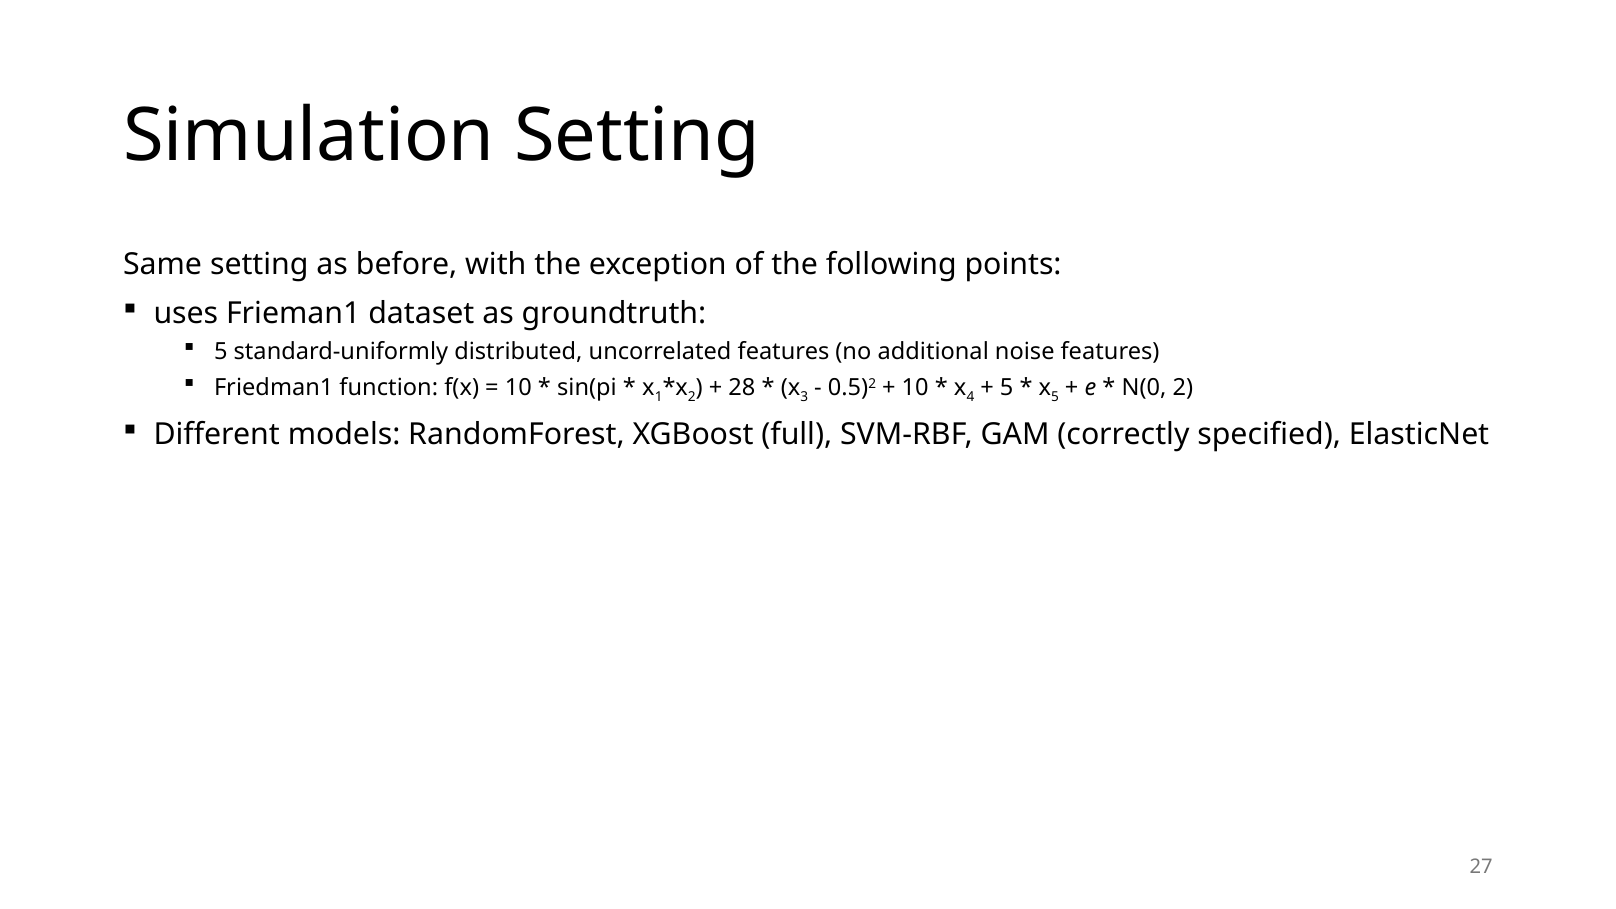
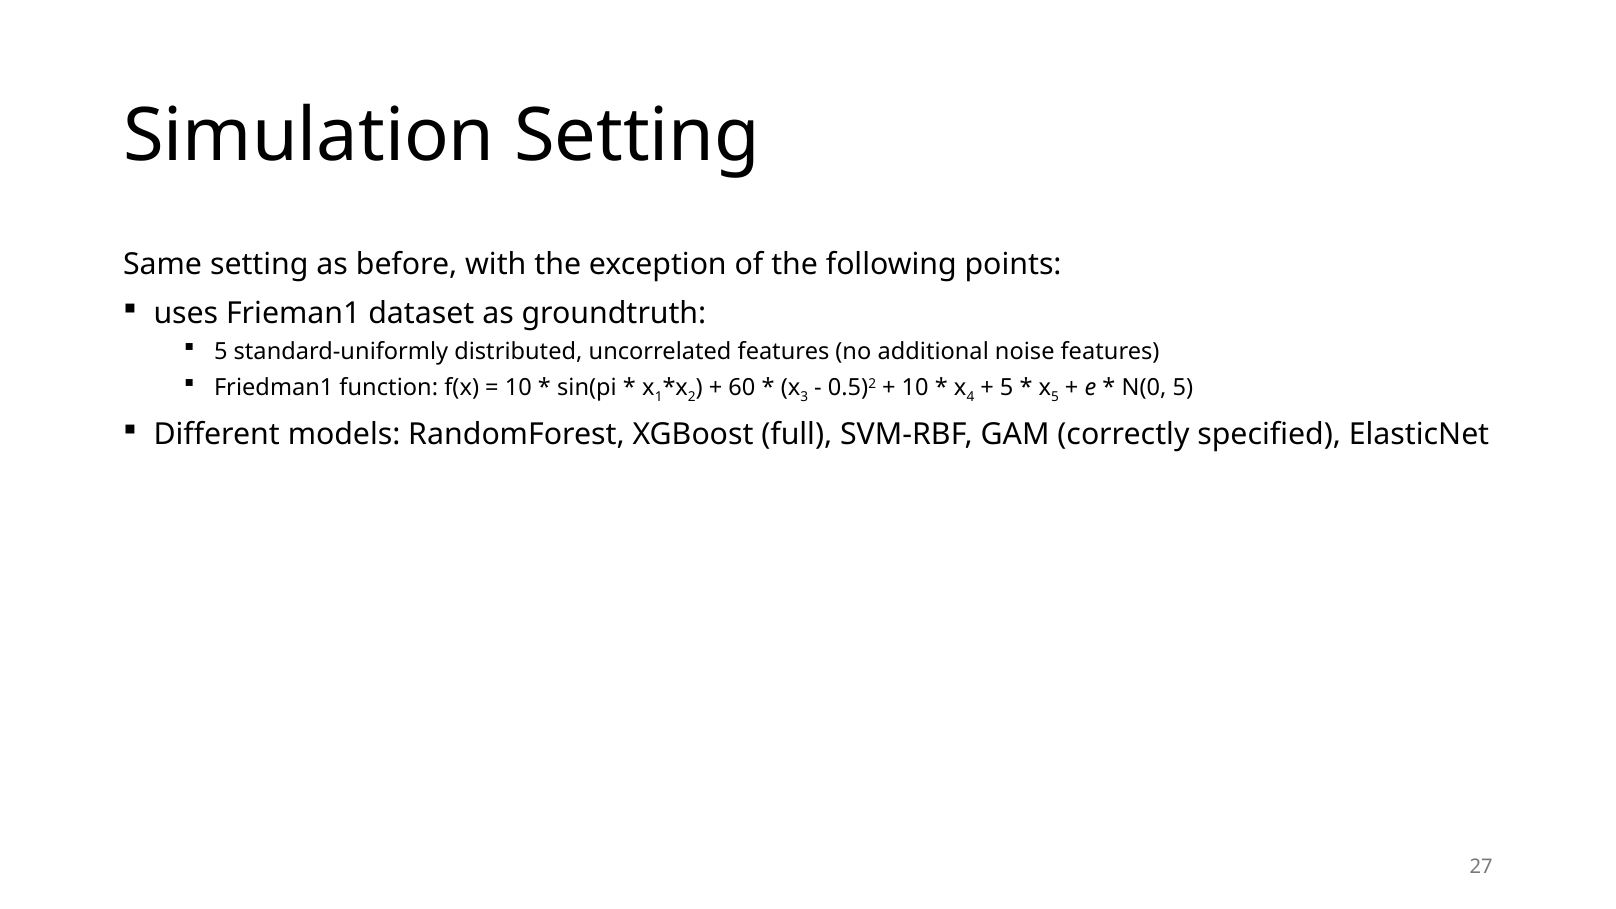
28: 28 -> 60 (742, 388)
N(0 2: 2 -> 5 (1183, 388)
